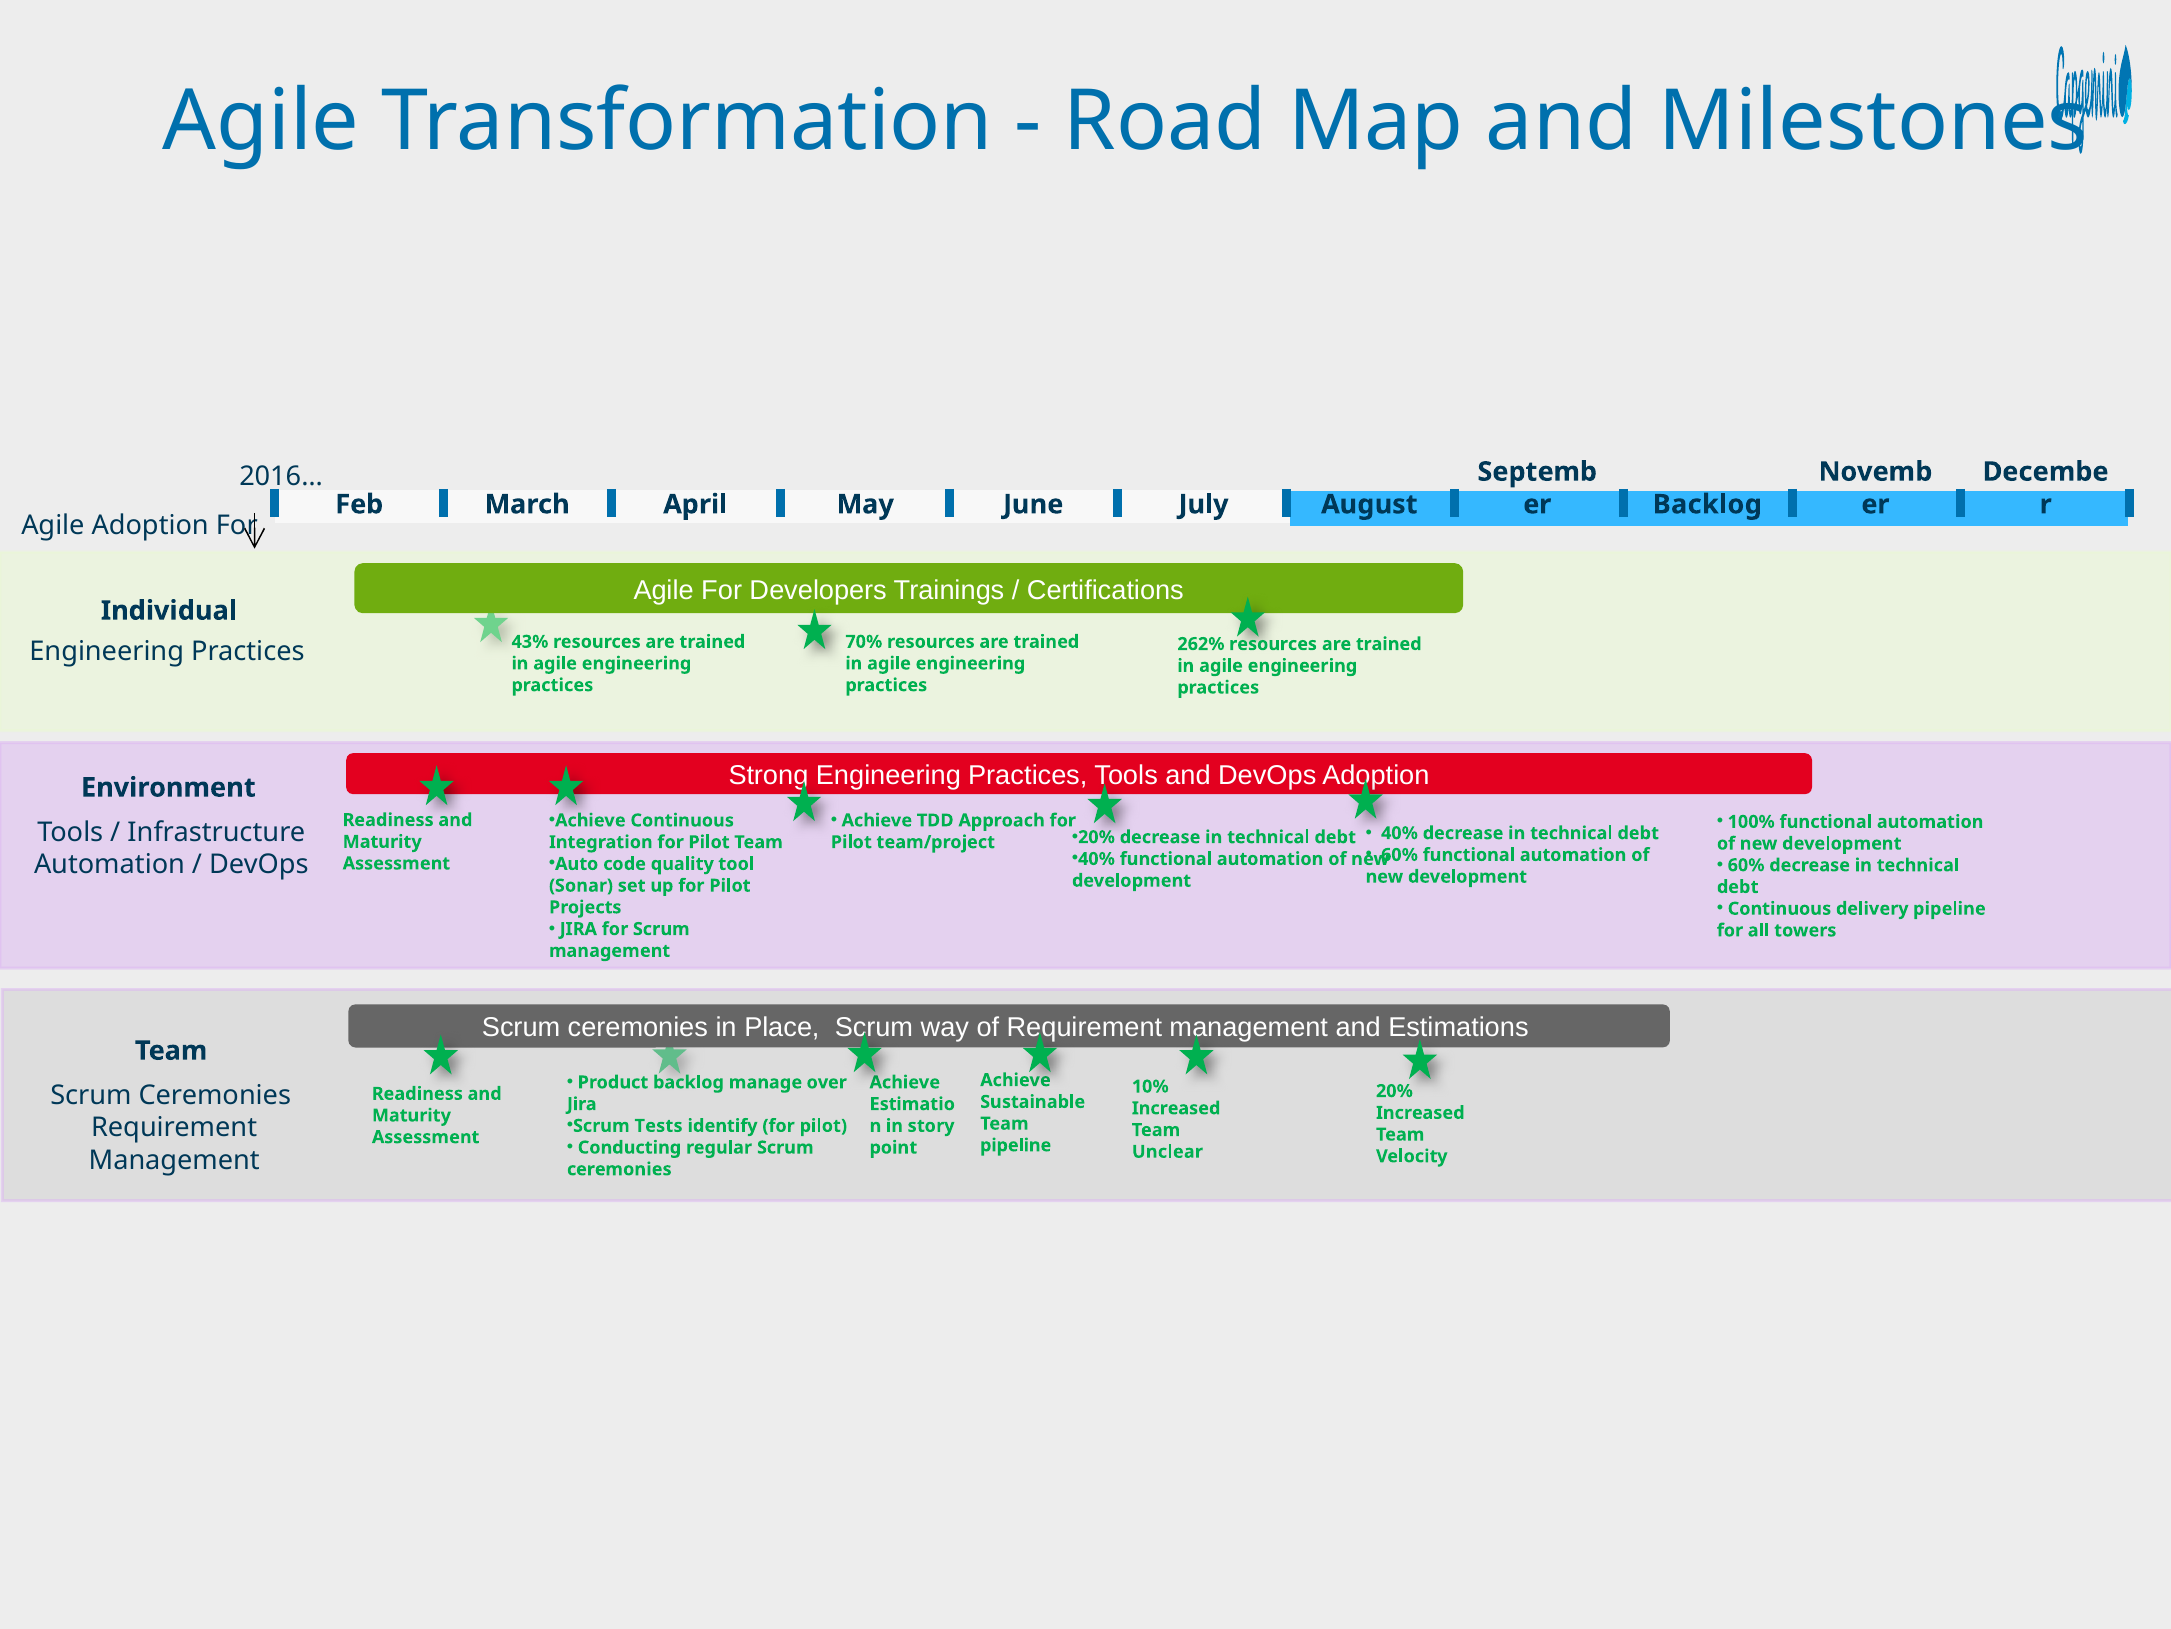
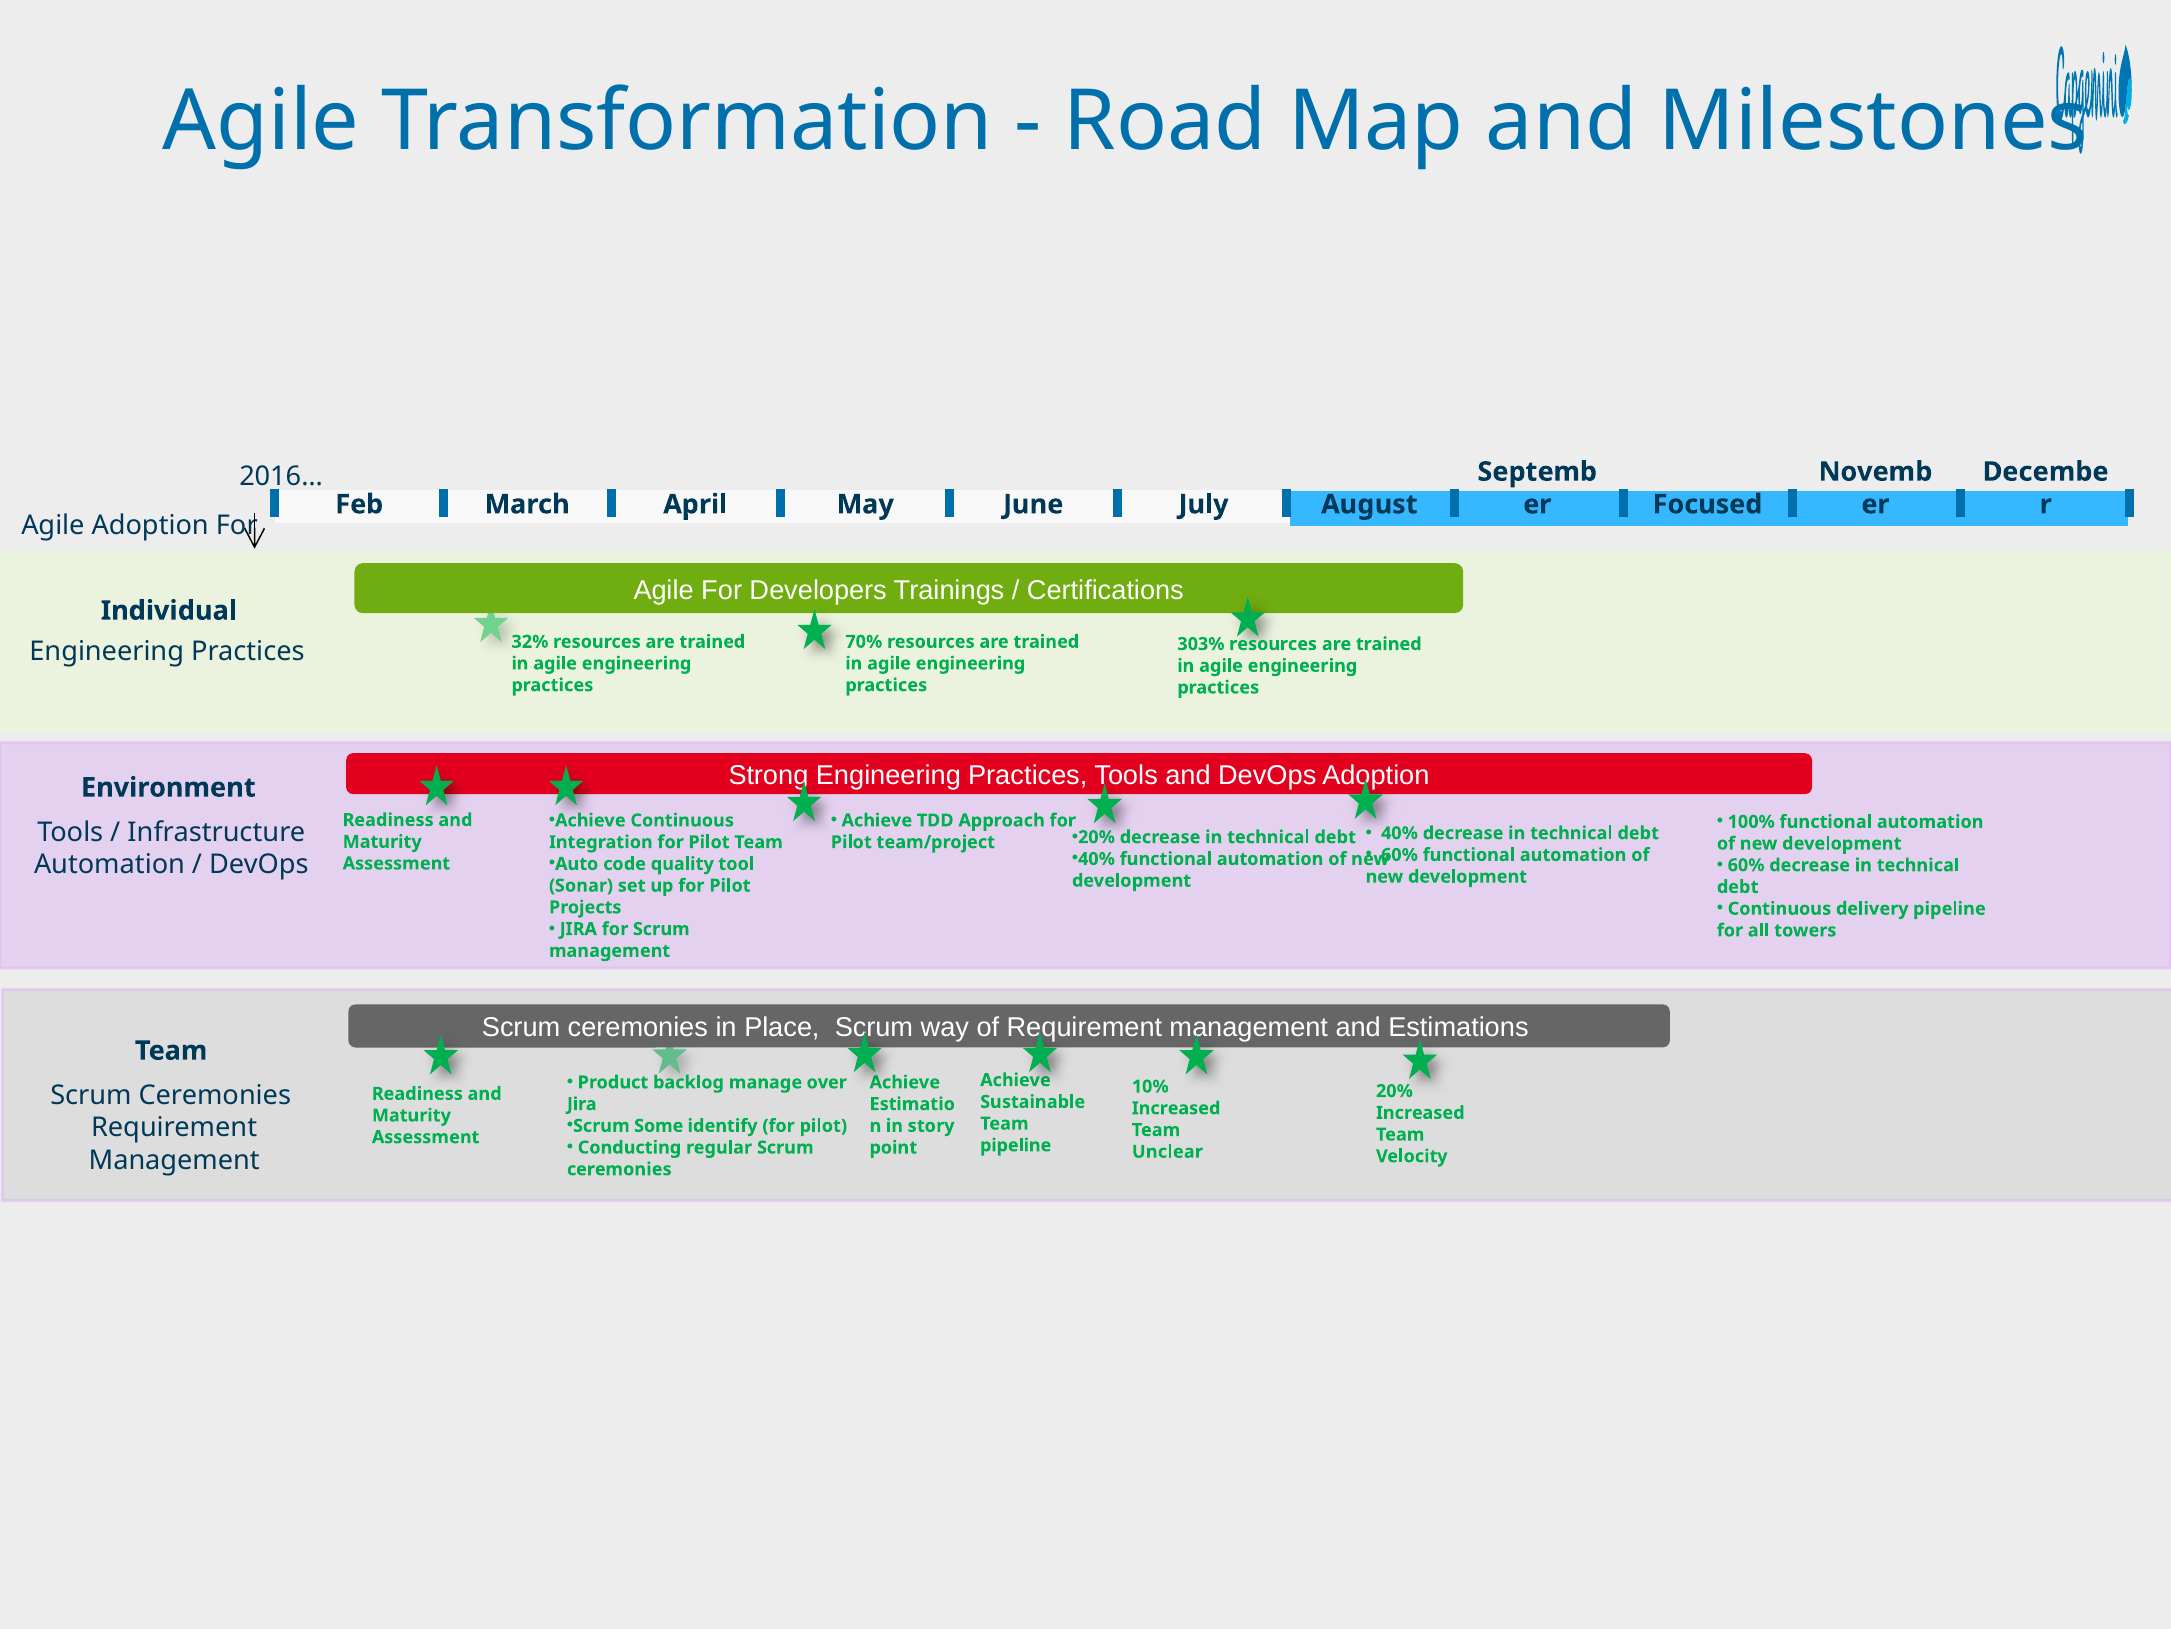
Backlog: Backlog -> Focused (1707, 504)
43%: 43% -> 32% (530, 641)
262%: 262% -> 303% (1201, 644)
Tests: Tests -> Some (659, 1125)
